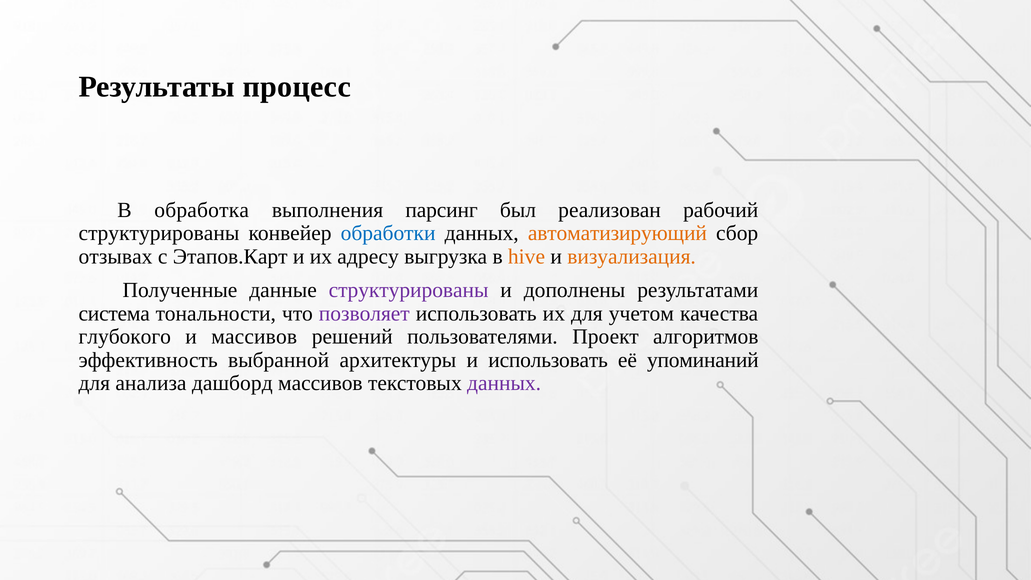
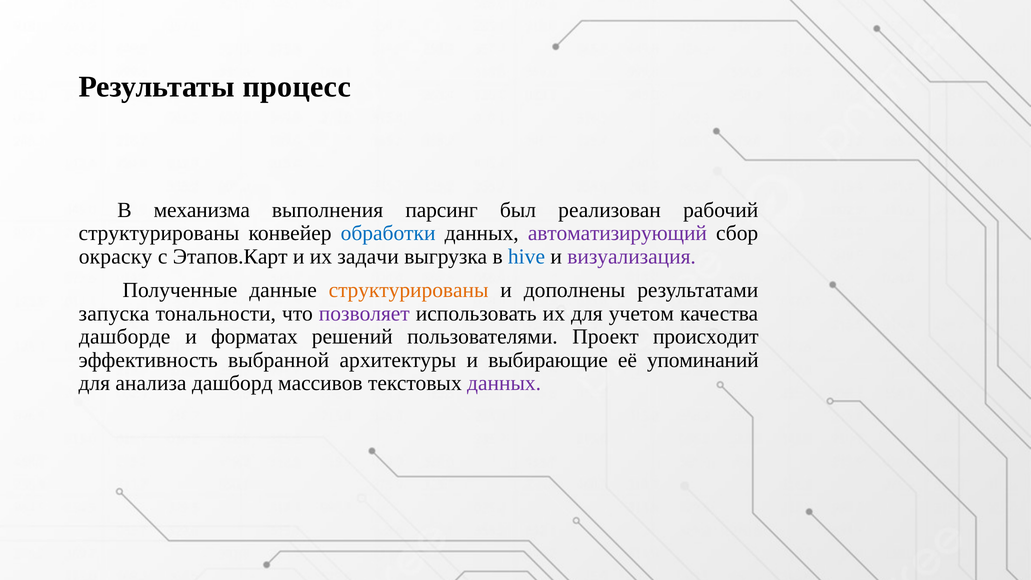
обработка: обработка -> механизма (202, 210)
автоматизирующий colour: orange -> purple (617, 233)
отзывах: отзывах -> окраску (115, 256)
адресу: адресу -> задачи (368, 256)
hive colour: orange -> blue (526, 256)
визуализация colour: orange -> purple (632, 256)
структурированы colour: purple -> orange (409, 290)
система: система -> запуска (114, 314)
глубокого: глубокого -> дашборде (125, 337)
и массивов: массивов -> форматах (254, 337)
алгоритмов: алгоритмов -> происходит (706, 337)
и использовать: использовать -> выбирающие (548, 360)
